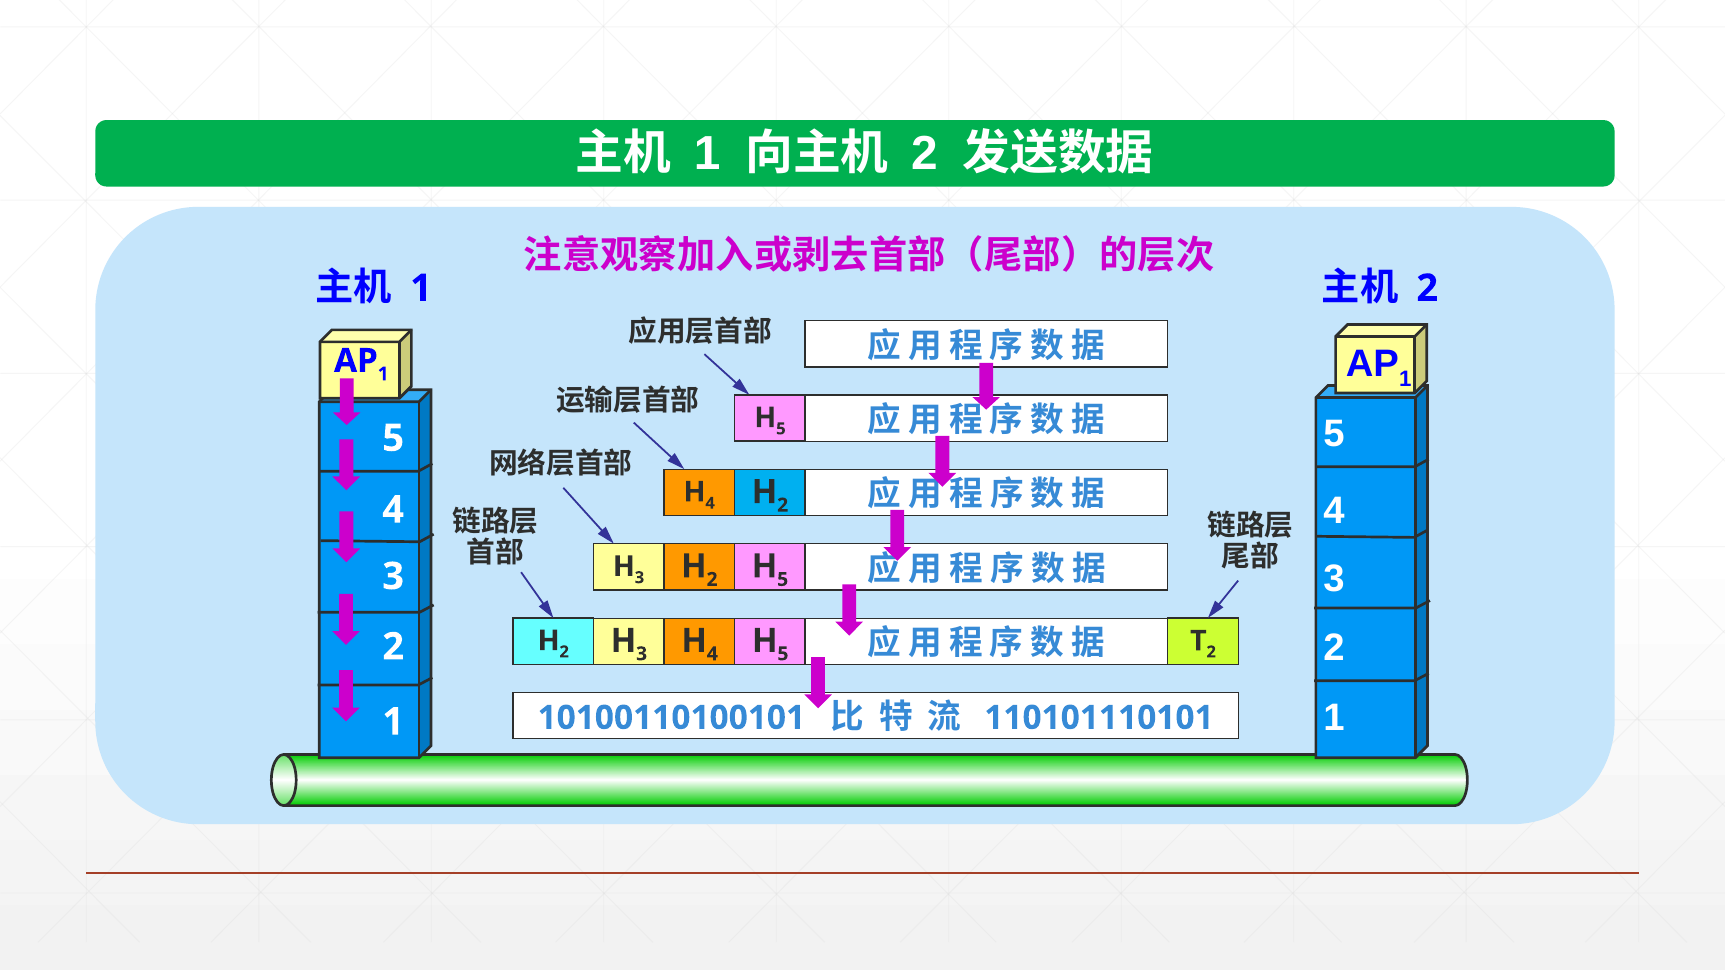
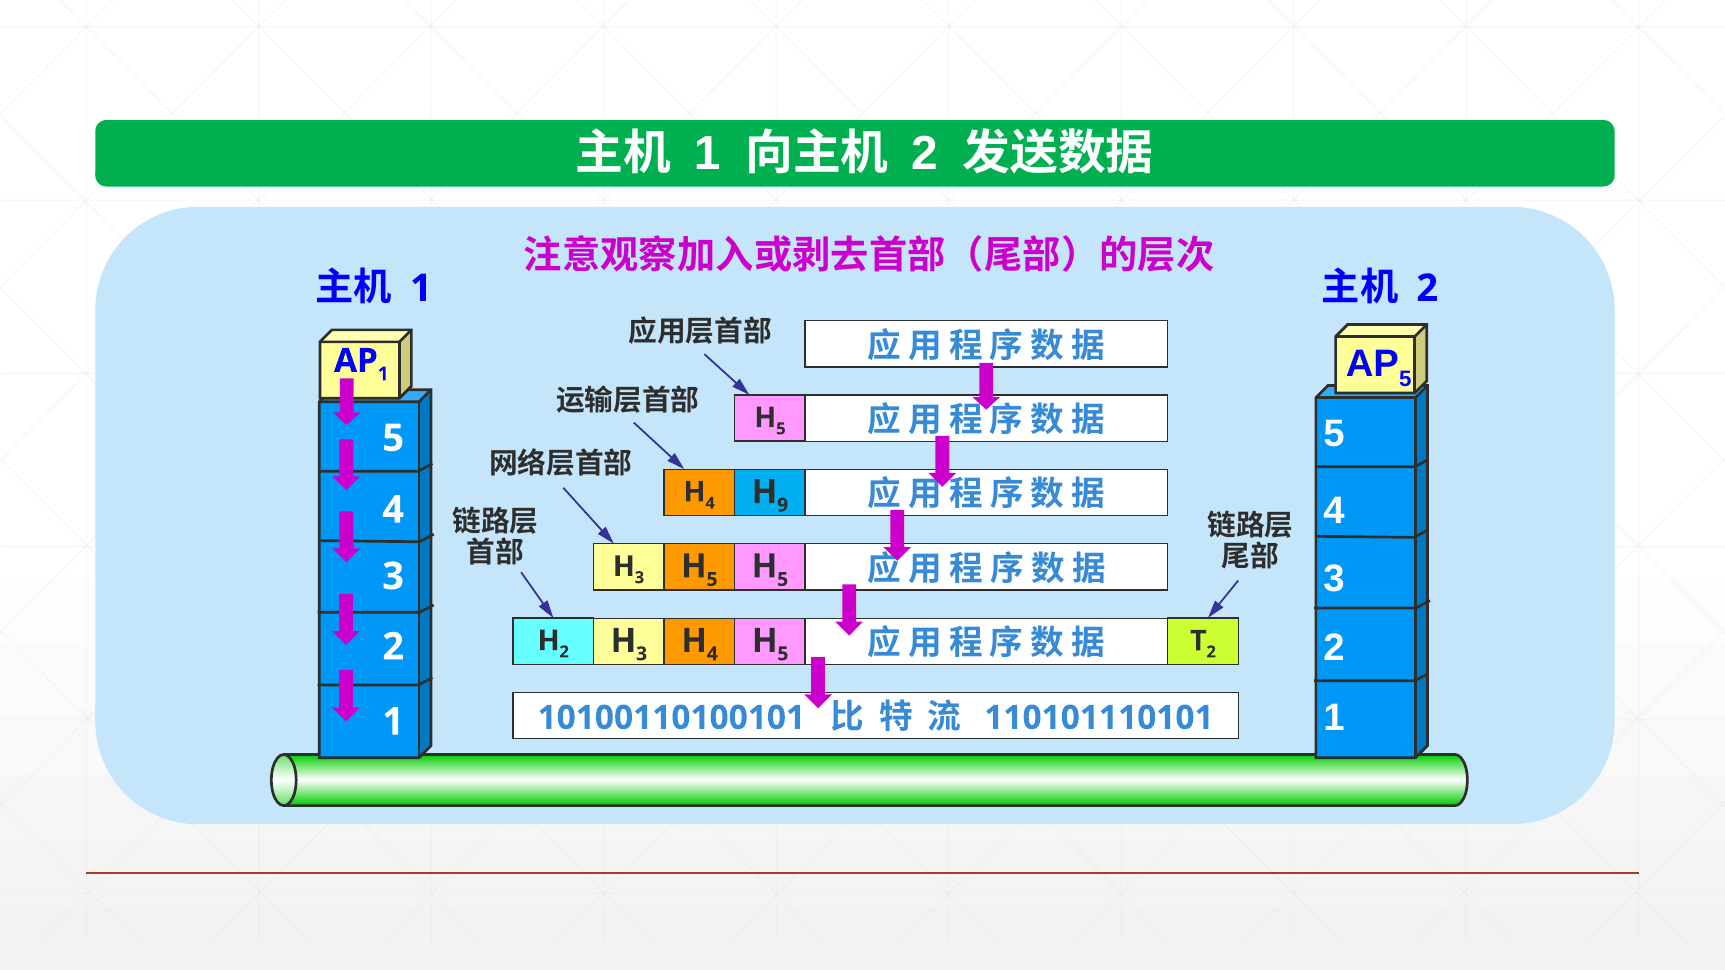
1: 1 -> 5 (1405, 379)
2: 2 -> 9 (783, 505)
2: 2 -> 5 (712, 580)
